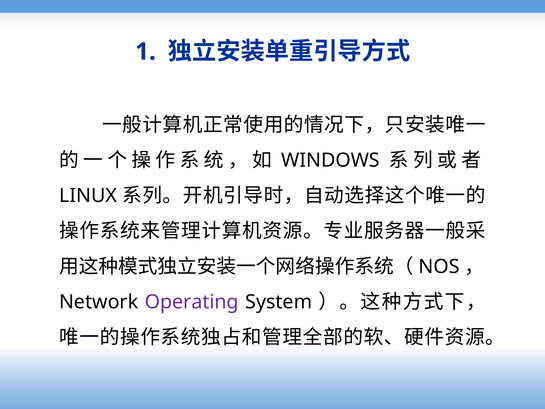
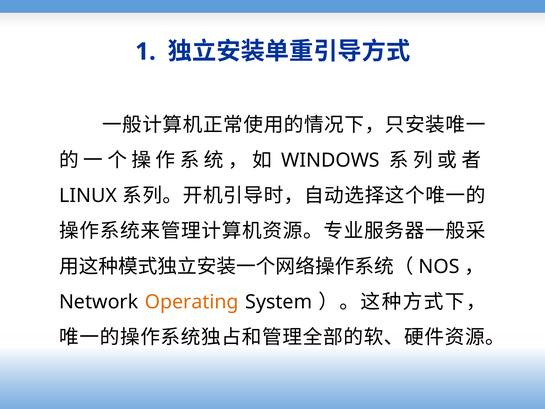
Operating colour: purple -> orange (192, 302)
